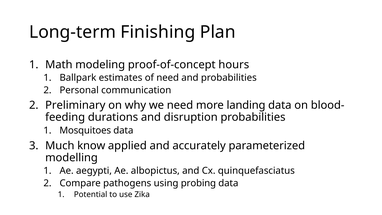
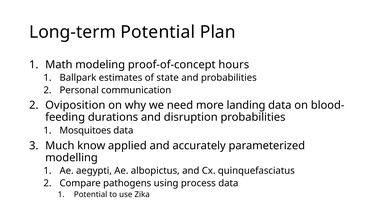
Long-term Finishing: Finishing -> Potential (158, 32)
of need: need -> state (168, 78)
Preliminary: Preliminary -> Oviposition (75, 105)
probing: probing -> process (198, 183)
